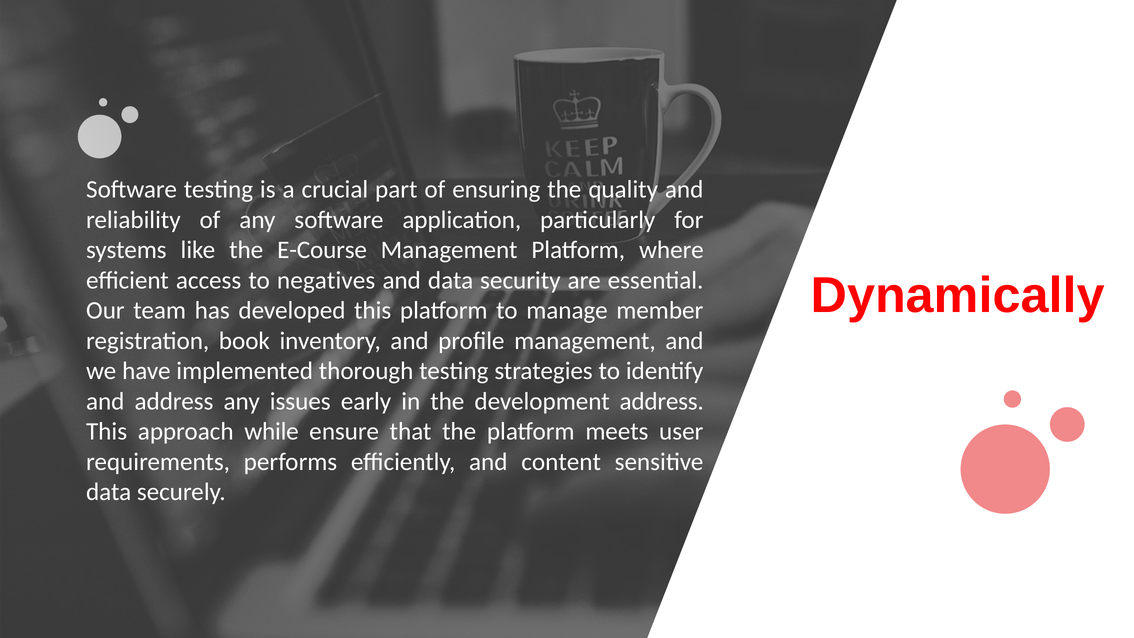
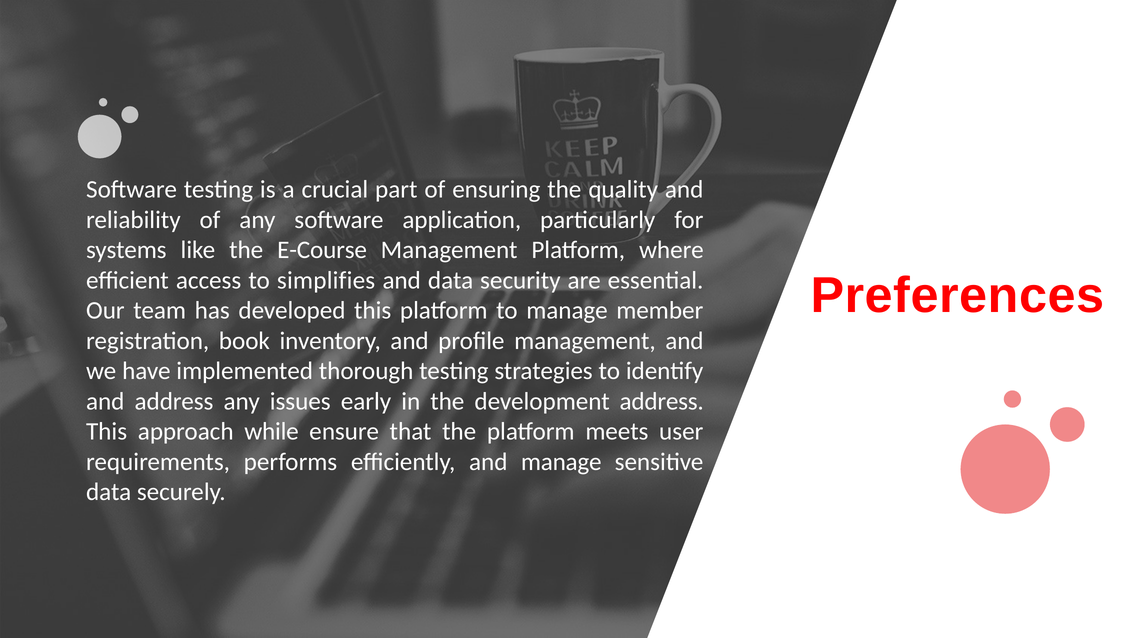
negatives: negatives -> simplifies (326, 280)
Dynamically: Dynamically -> Preferences (957, 296)
and content: content -> manage (561, 462)
